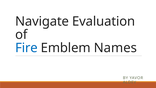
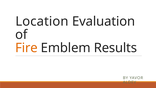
Navigate: Navigate -> Location (42, 21)
Fire colour: blue -> orange (26, 48)
Names: Names -> Results (115, 48)
